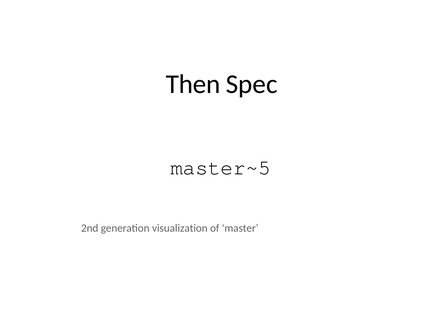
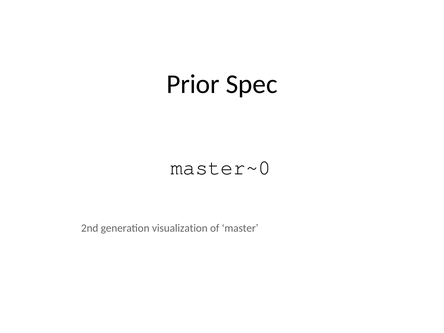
Then: Then -> Prior (193, 84)
master~5: master~5 -> master~0 (221, 168)
